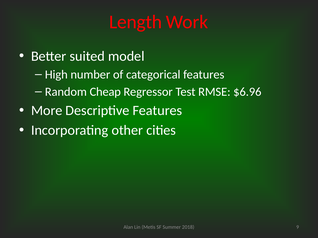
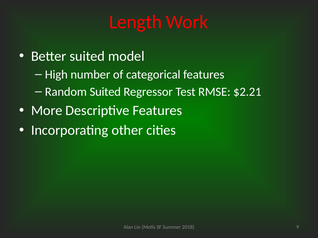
Random Cheap: Cheap -> Suited (105, 92)
$6.96: $6.96 -> $2.21 (247, 92)
